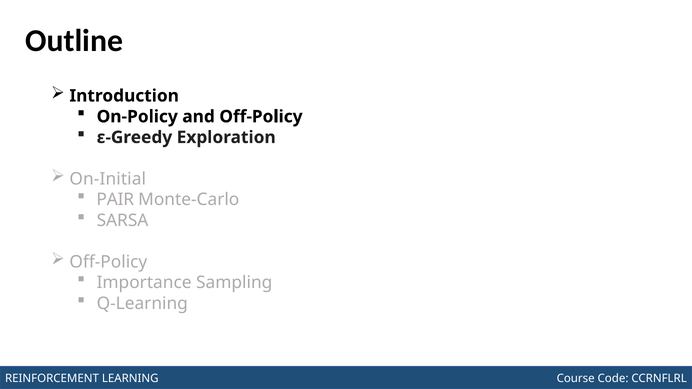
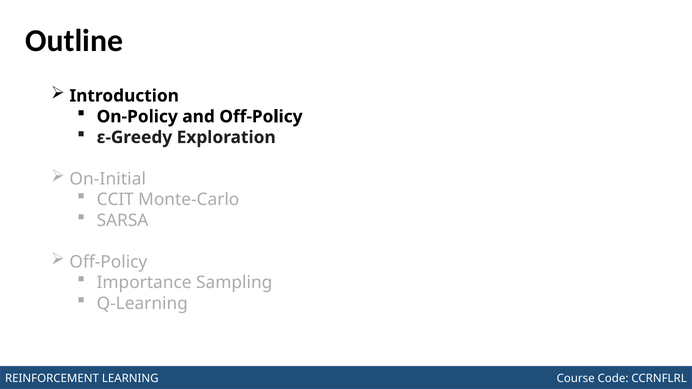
PAIR: PAIR -> CCIT (115, 200)
